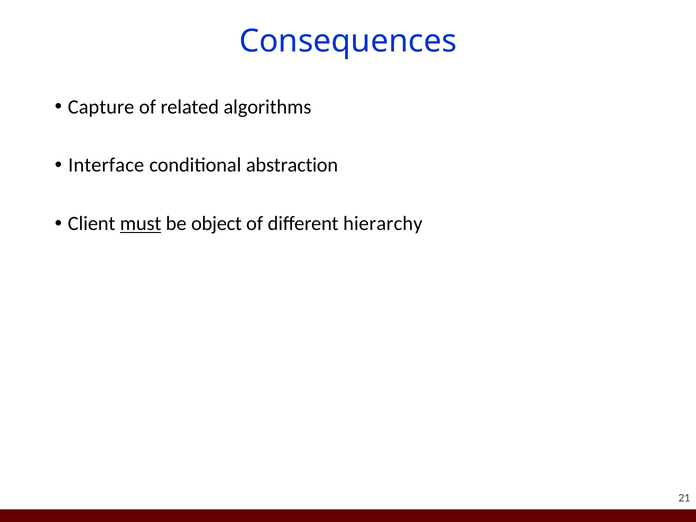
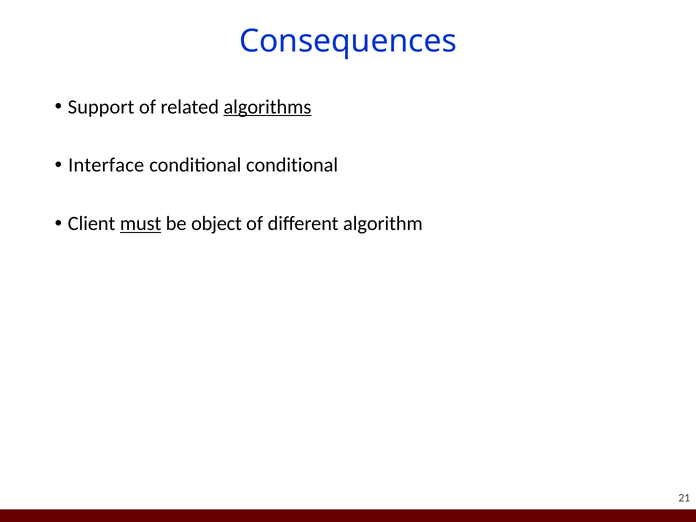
Capture: Capture -> Support (101, 107)
algorithms underline: none -> present (267, 107)
conditional abstraction: abstraction -> conditional (292, 165)
hierarchy: hierarchy -> algorithm (383, 224)
